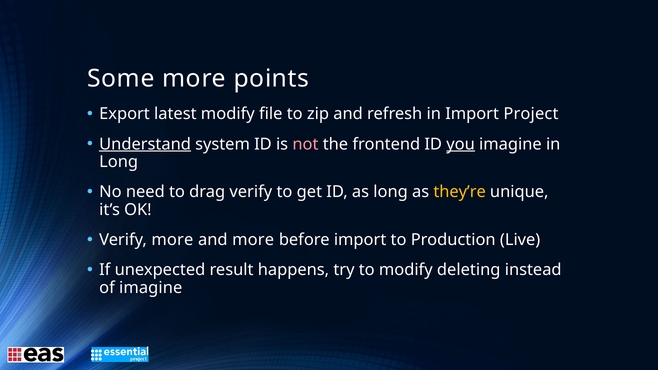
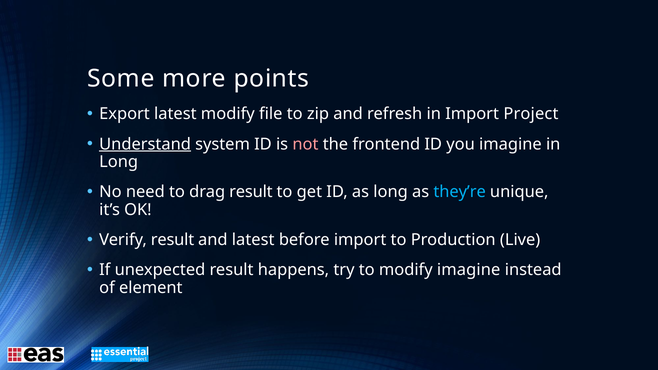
you underline: present -> none (461, 144)
drag verify: verify -> result (251, 192)
they’re colour: yellow -> light blue (460, 192)
Verify more: more -> result (173, 240)
and more: more -> latest (253, 240)
modify deleting: deleting -> imagine (469, 270)
of imagine: imagine -> element (151, 288)
